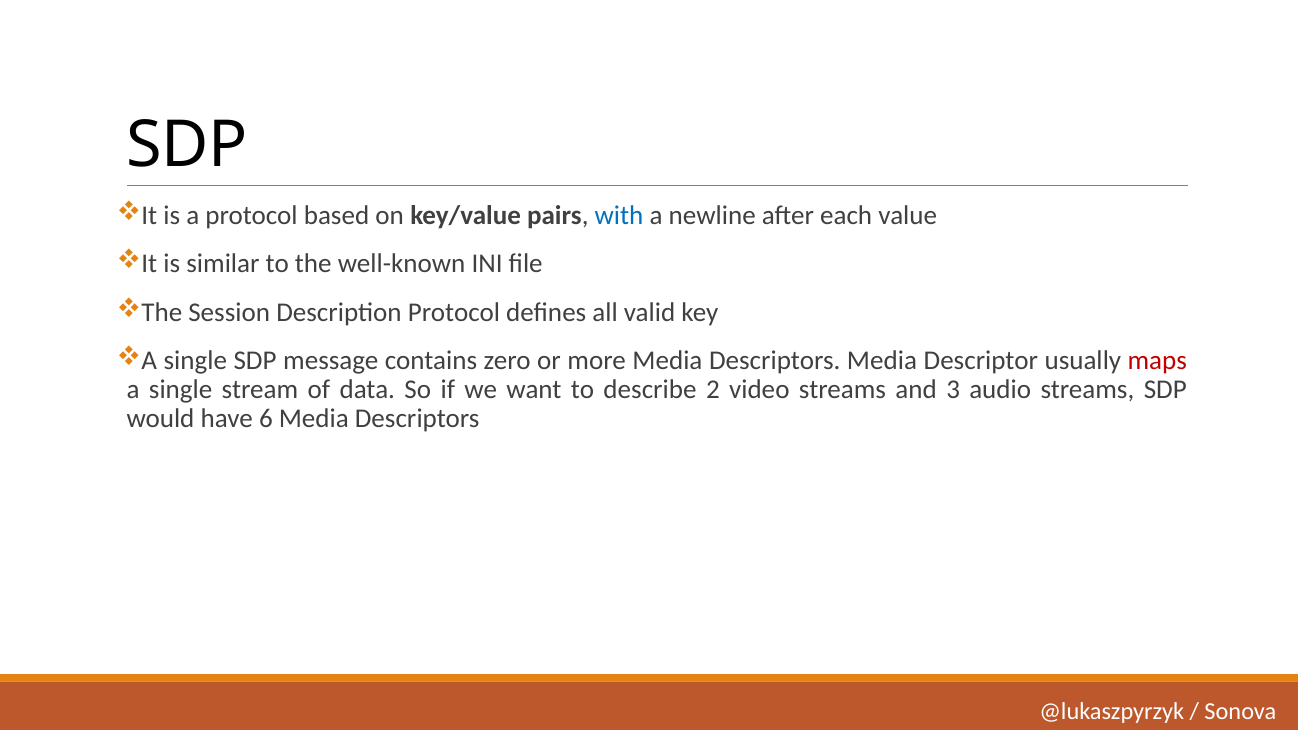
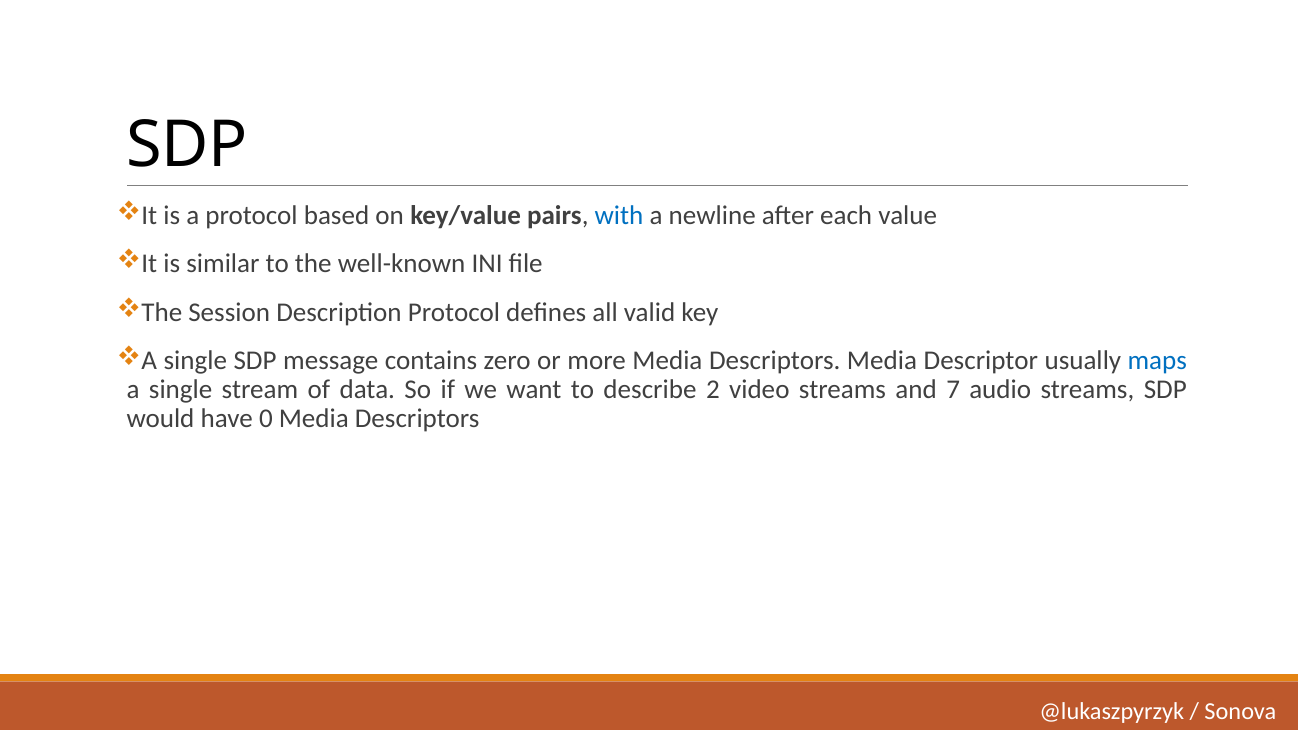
maps colour: red -> blue (1157, 360)
3: 3 -> 7 (953, 390)
6: 6 -> 0 (266, 419)
